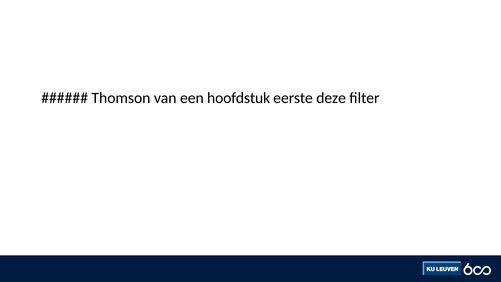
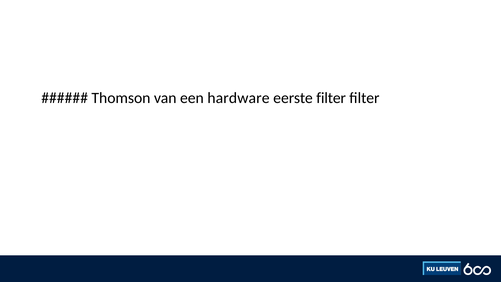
hoofdstuk: hoofdstuk -> hardware (238, 98)
eerste deze: deze -> filter (331, 98)
